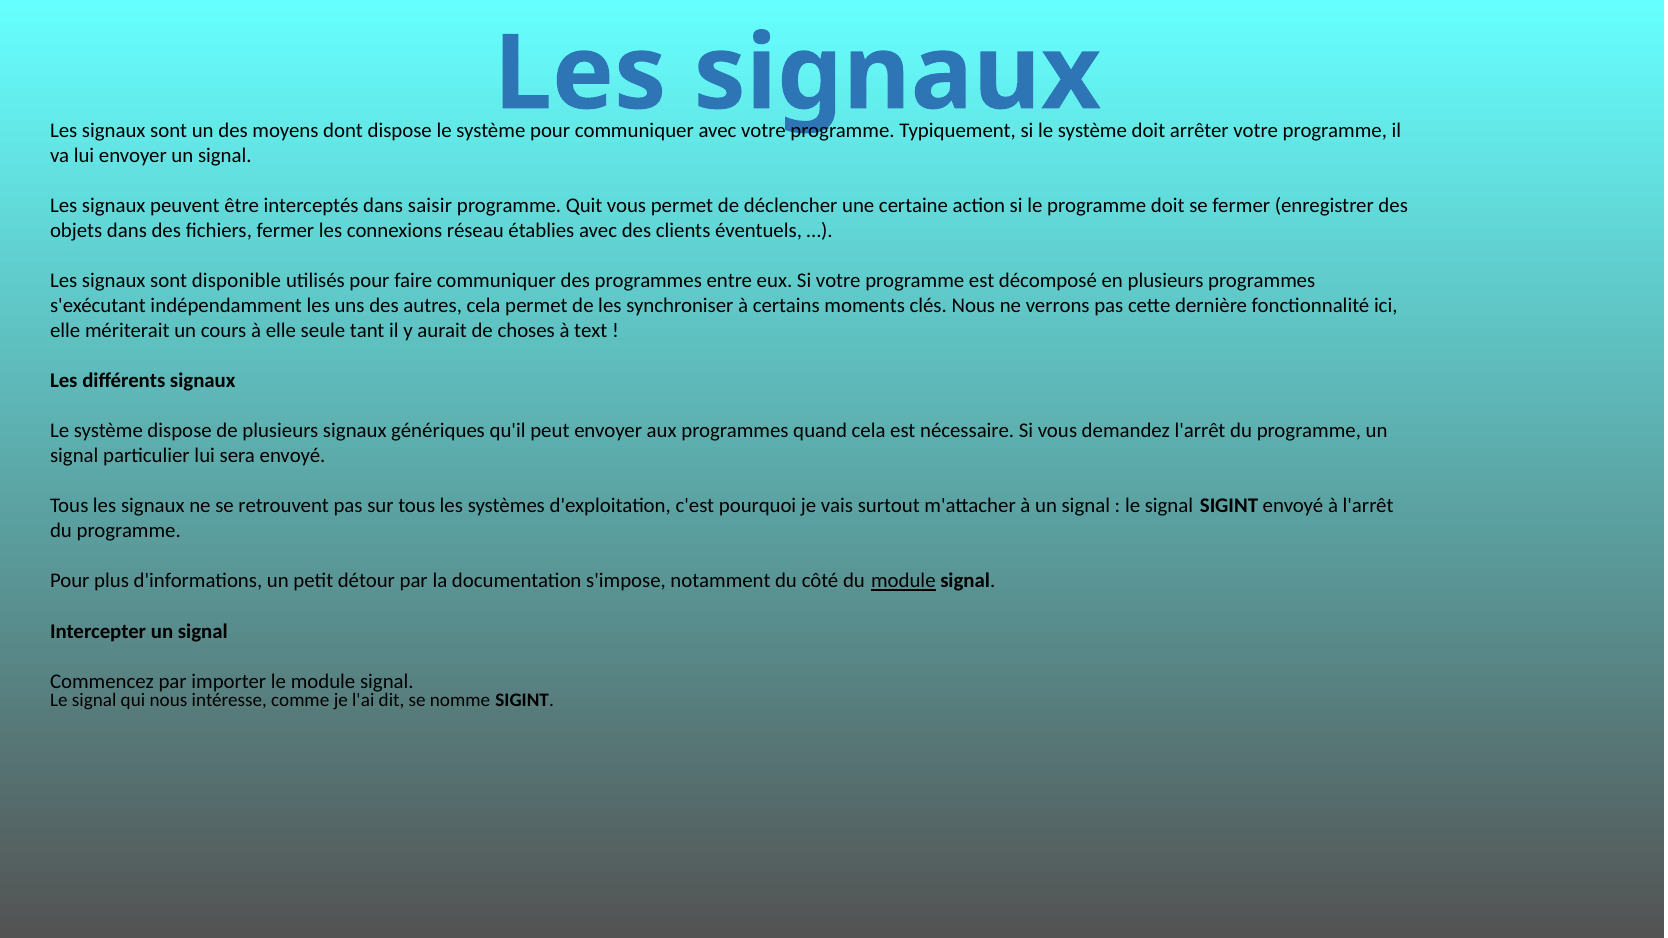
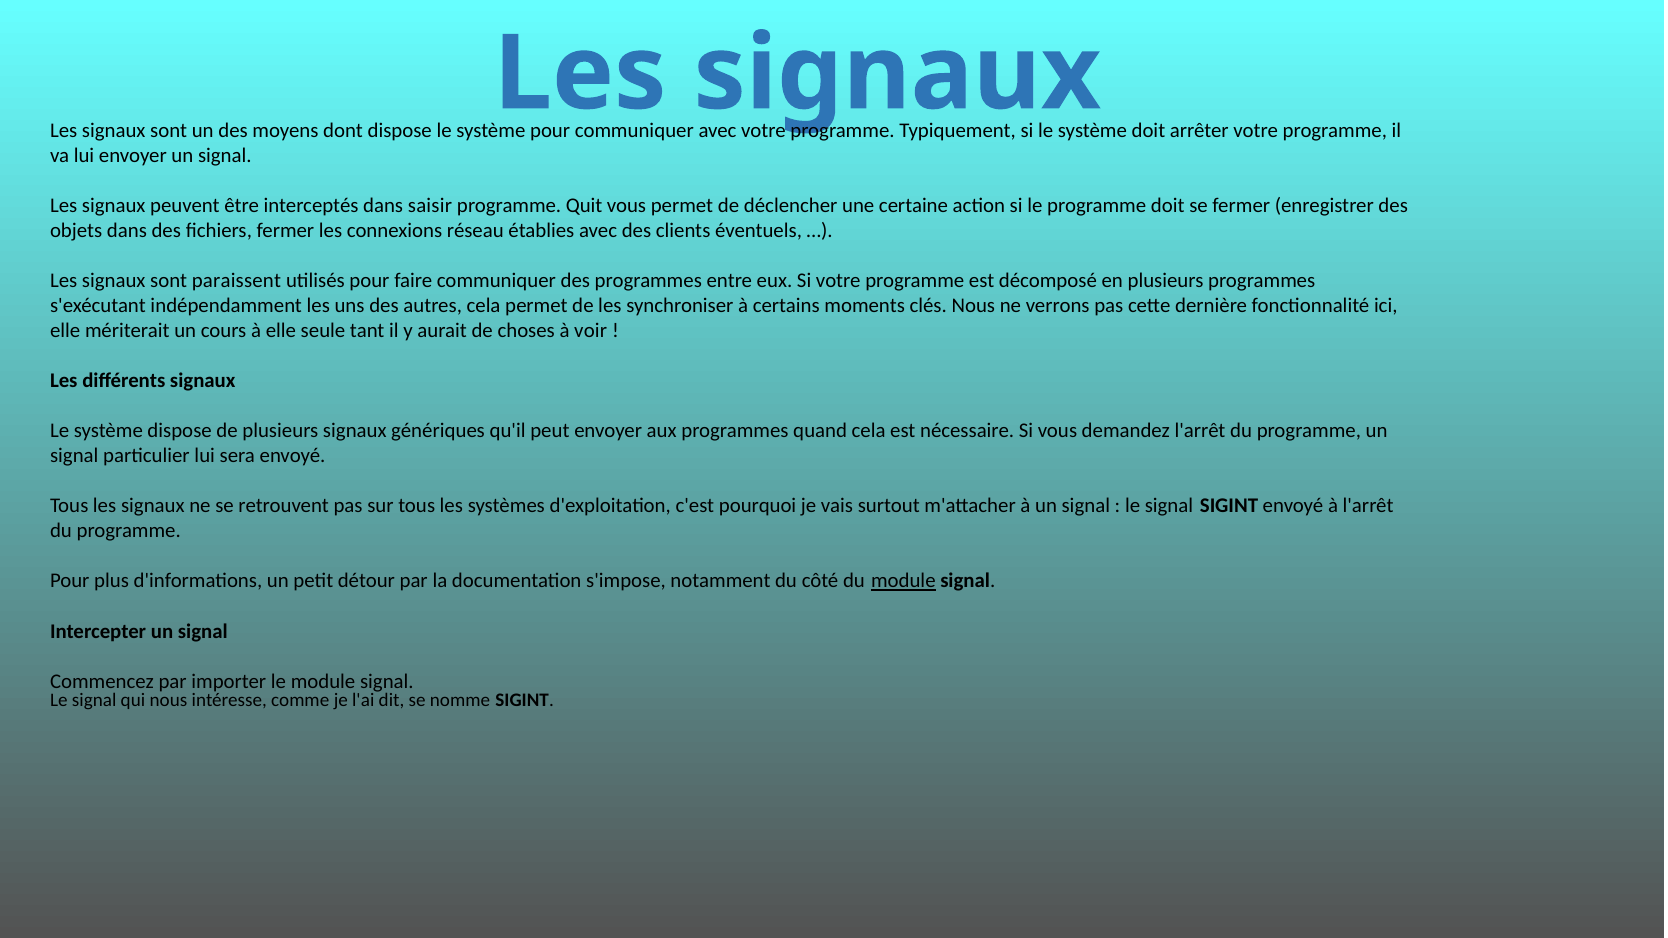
disponible: disponible -> paraissent (236, 281)
text: text -> voir (591, 331)
